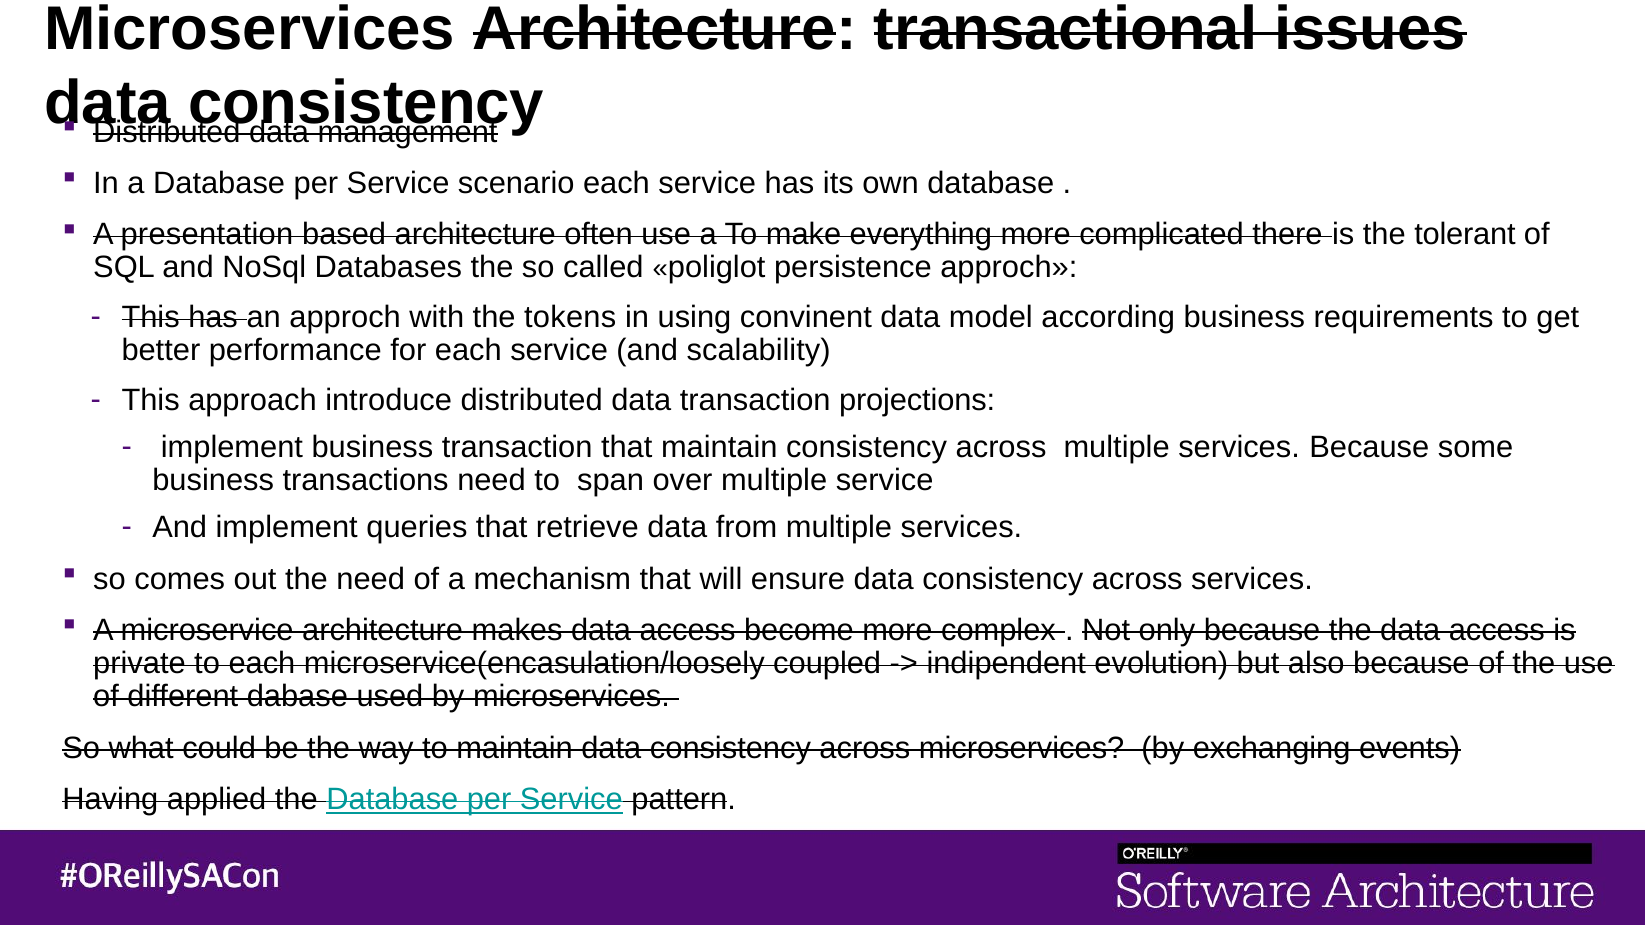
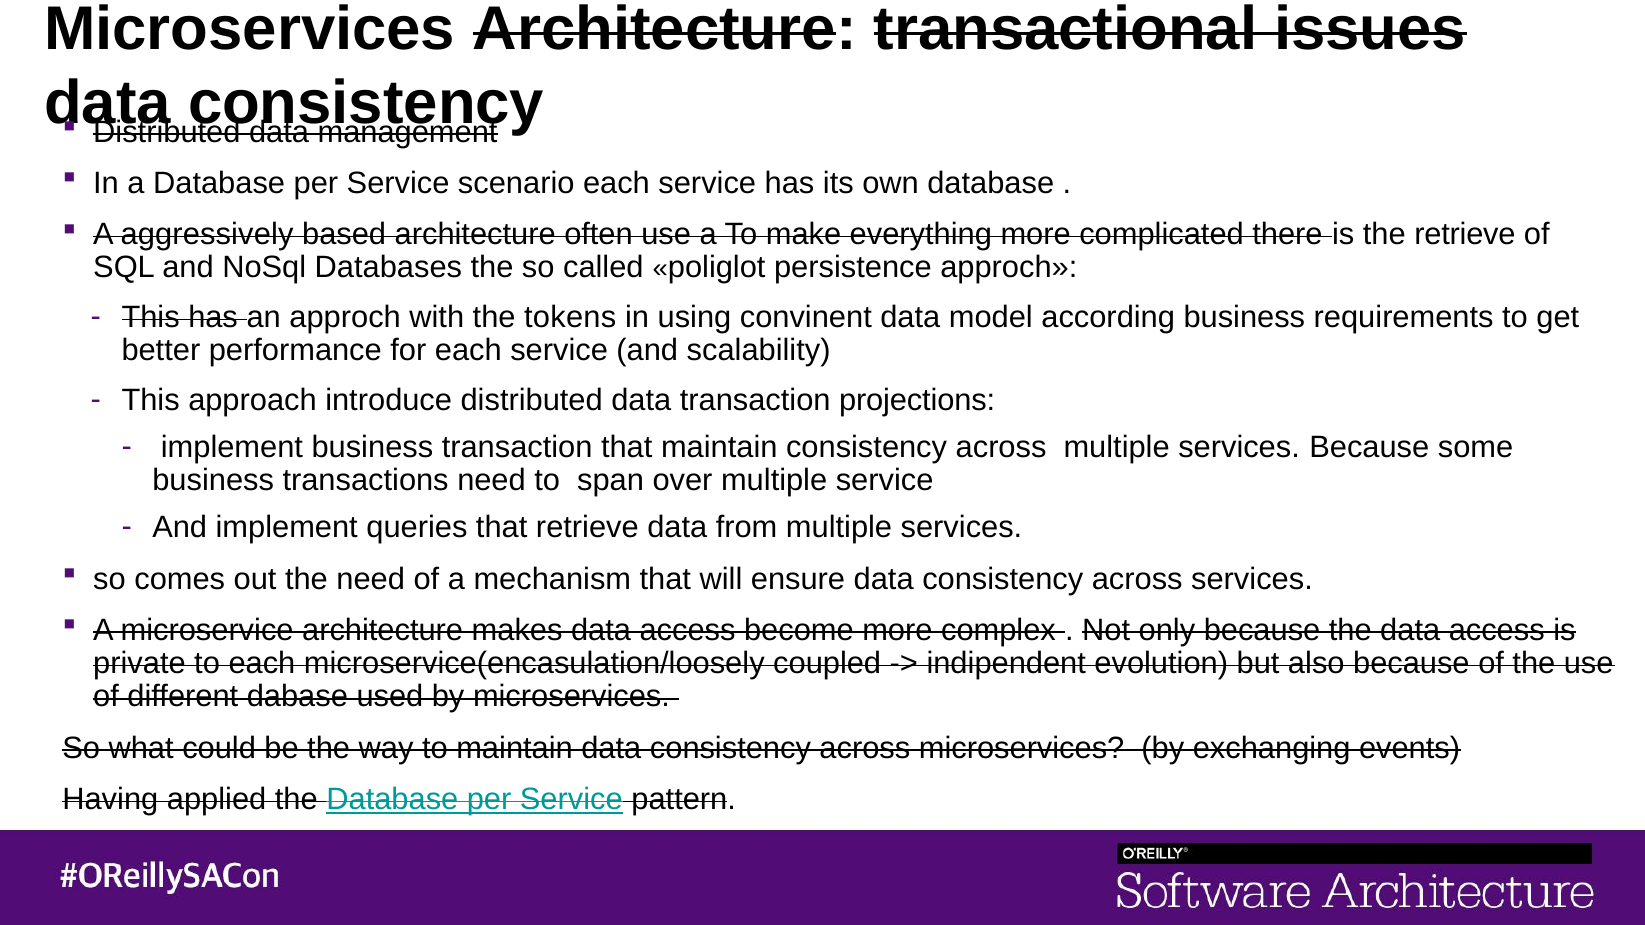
presentation: presentation -> aggressively (207, 235)
the tolerant: tolerant -> retrieve (1465, 235)
